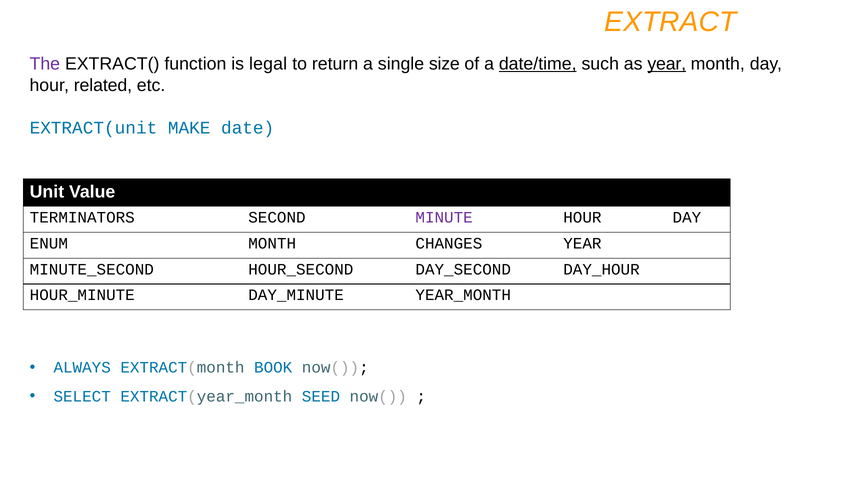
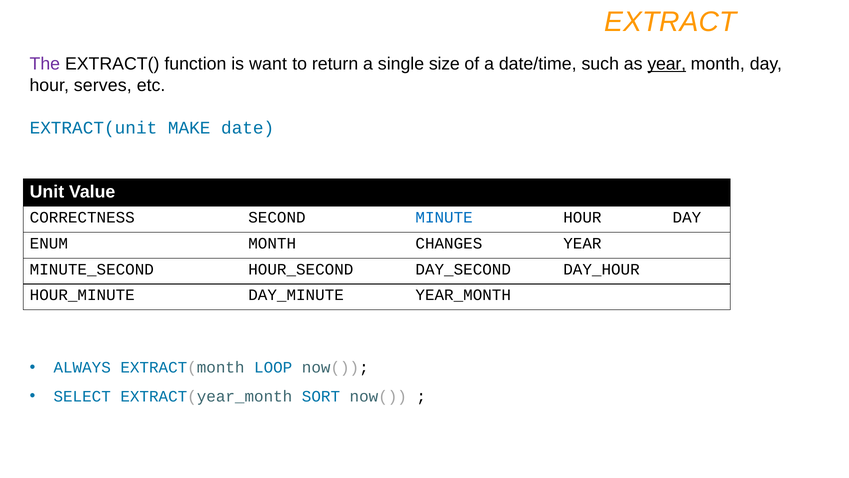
legal: legal -> want (268, 64)
date/time underline: present -> none (538, 64)
related: related -> serves (103, 85)
TERMINATORS: TERMINATORS -> CORRECTNESS (82, 217)
MINUTE colour: purple -> blue (444, 217)
BOOK: BOOK -> LOOP (273, 367)
SEED: SEED -> SORT (321, 396)
